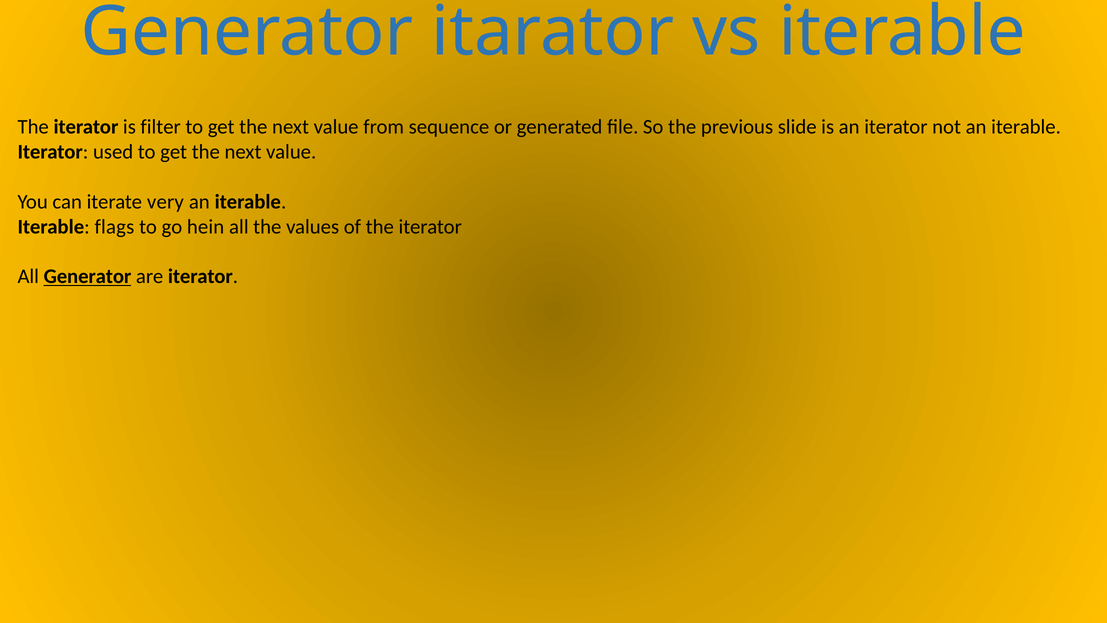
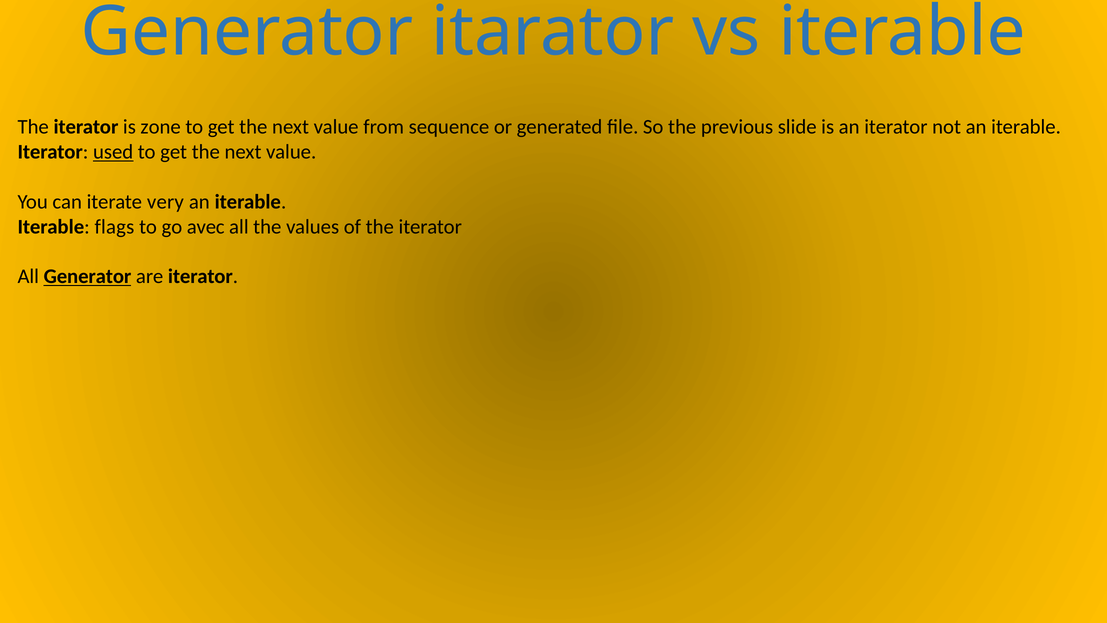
filter: filter -> zone (161, 127)
used underline: none -> present (113, 152)
hein: hein -> avec (206, 227)
